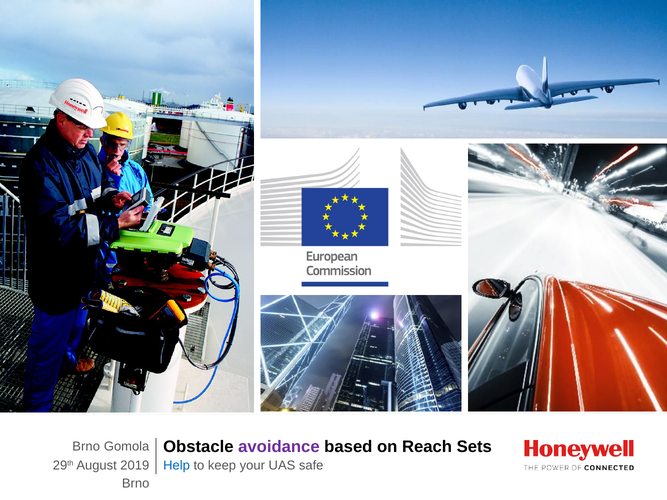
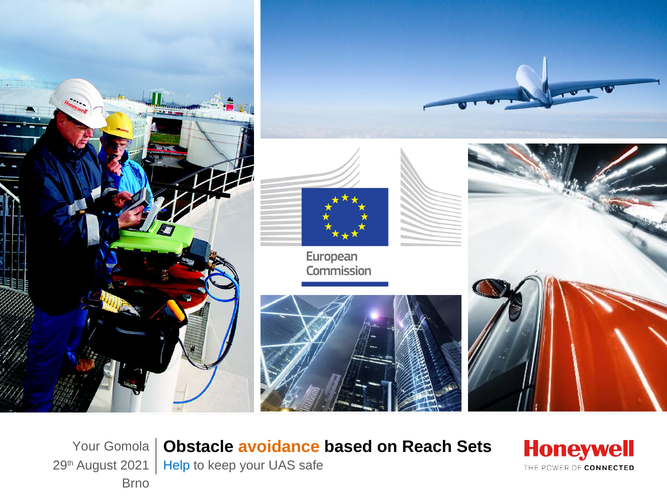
Brno: Brno -> Your (86, 447)
avoidance colour: purple -> orange (279, 447)
2019: 2019 -> 2021 (135, 466)
